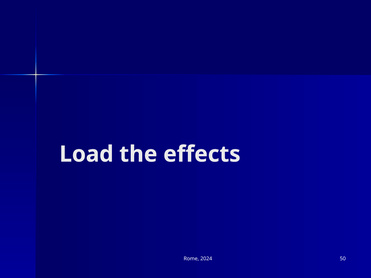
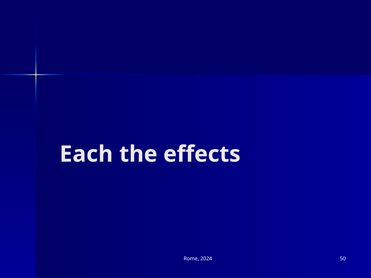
Load: Load -> Each (86, 154)
